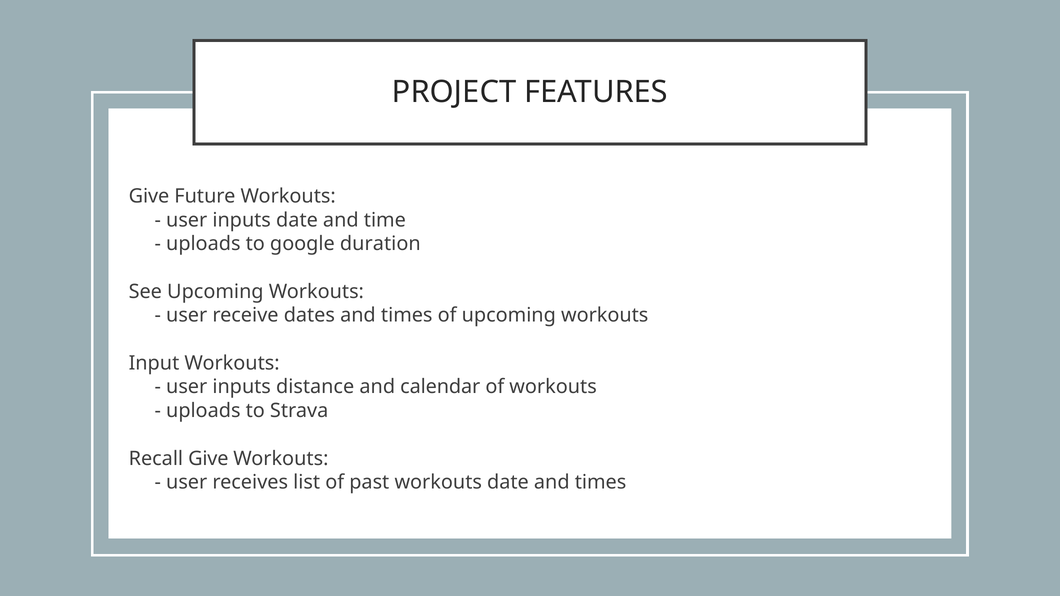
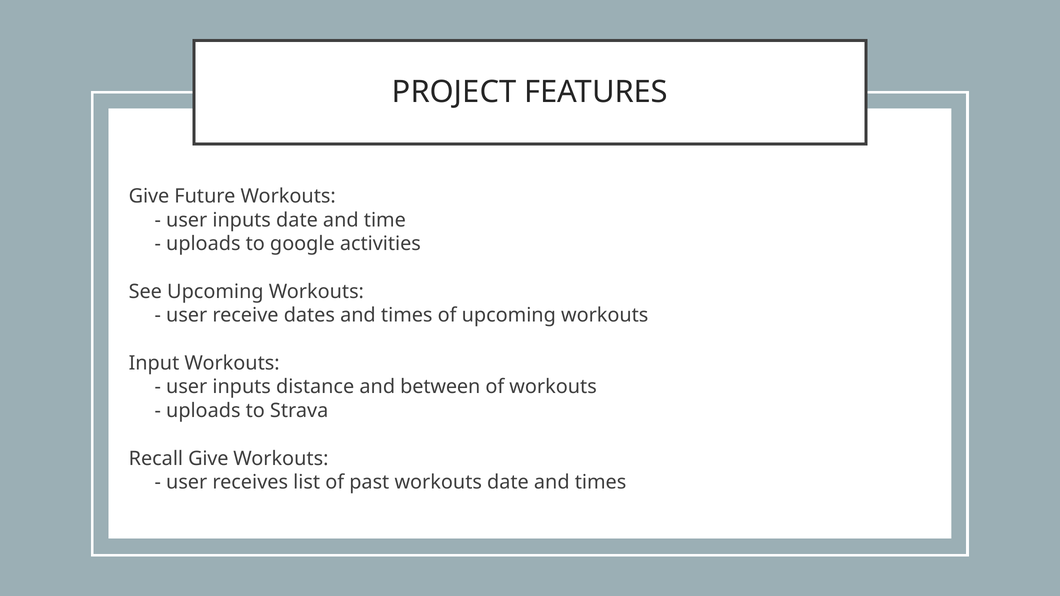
duration: duration -> activities (380, 244)
calendar: calendar -> between (440, 387)
